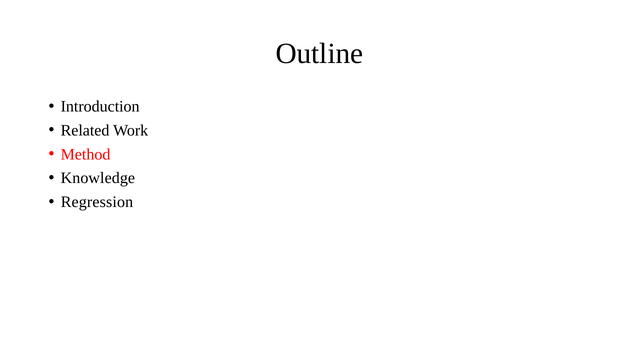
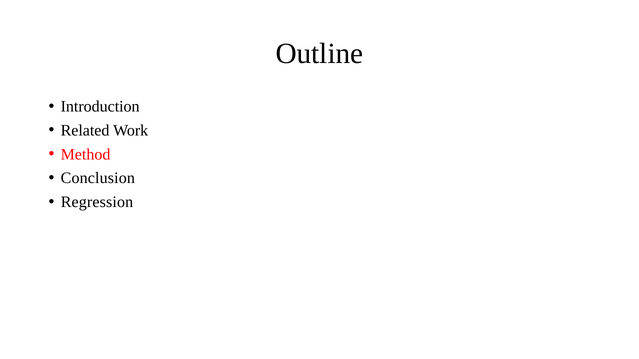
Knowledge: Knowledge -> Conclusion (98, 178)
